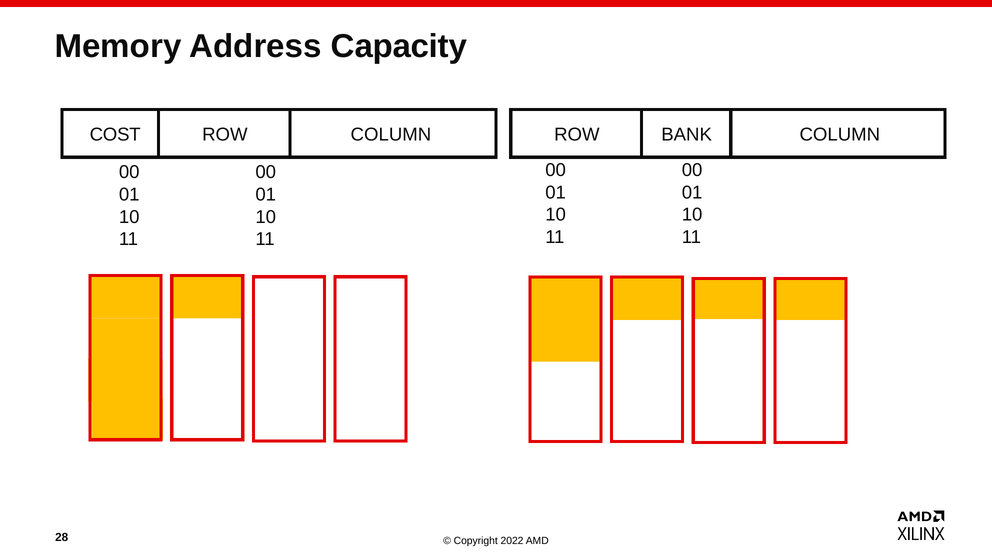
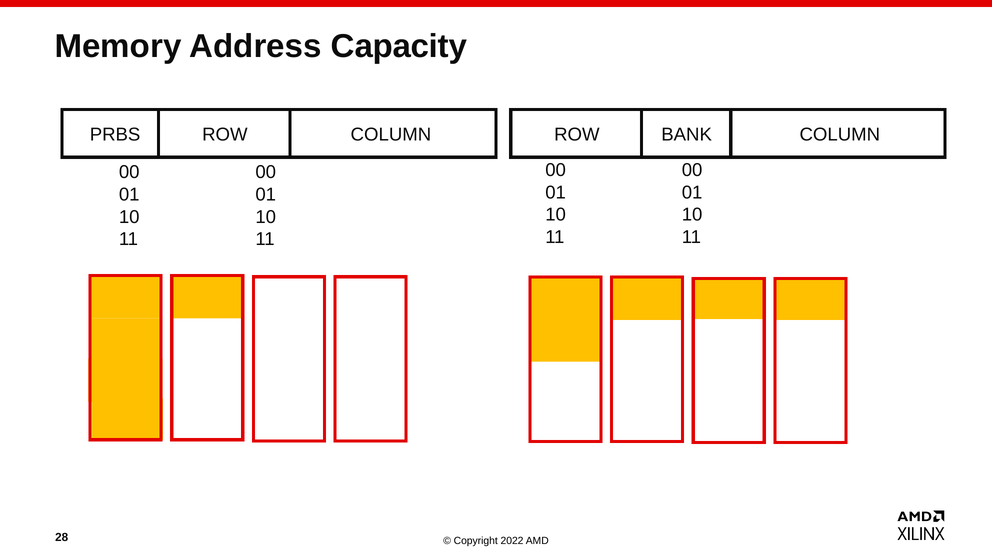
COST: COST -> PRBS (115, 135)
